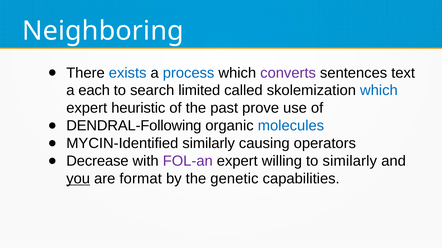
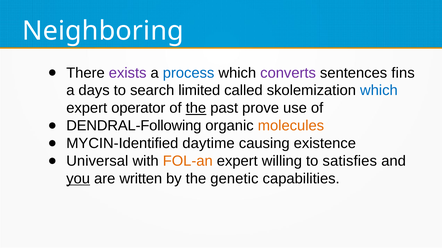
exists colour: blue -> purple (128, 73)
text: text -> fins (403, 73)
each: each -> days (94, 91)
heuristic: heuristic -> operator (138, 108)
the underline: none -> present (196, 108)
molecules colour: blue -> orange (291, 126)
MYCIN-Identified similarly: similarly -> daytime (209, 144)
operators: operators -> existence (325, 144)
Decrease: Decrease -> Universal (97, 161)
FOL-an colour: purple -> orange (188, 161)
to similarly: similarly -> satisfies (350, 161)
format: format -> written (141, 179)
